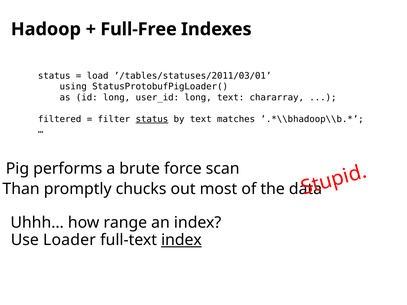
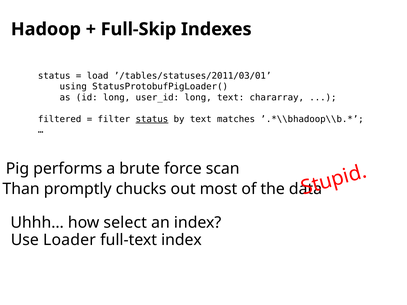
Full-Free: Full-Free -> Full-Skip (139, 29)
range: range -> select (125, 223)
index underline: present -> none (181, 240)
